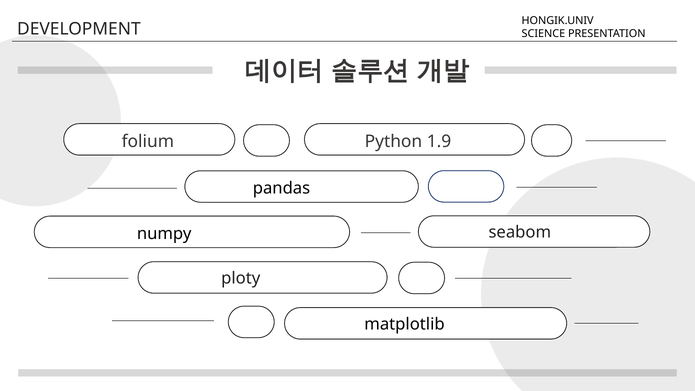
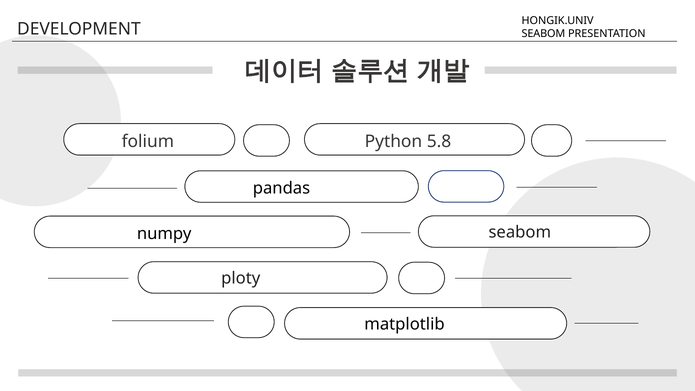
SCIENCE: SCIENCE -> SEABOM (543, 34)
1.9: 1.9 -> 5.8 (439, 141)
